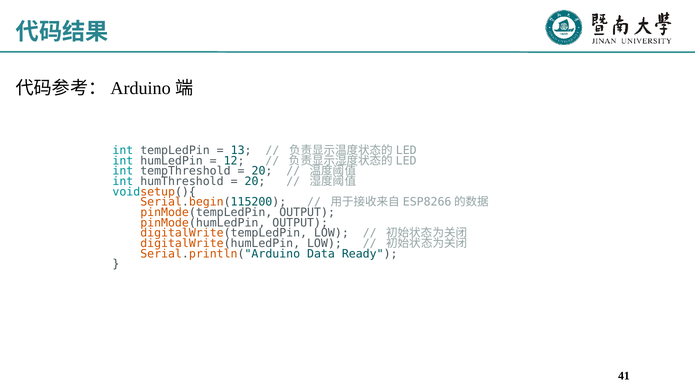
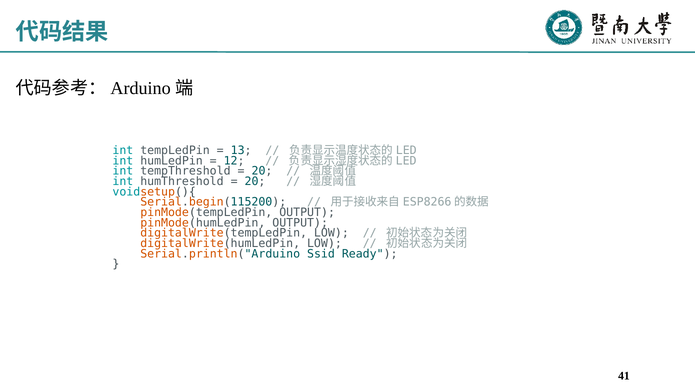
Data: Data -> Ssid (321, 254)
